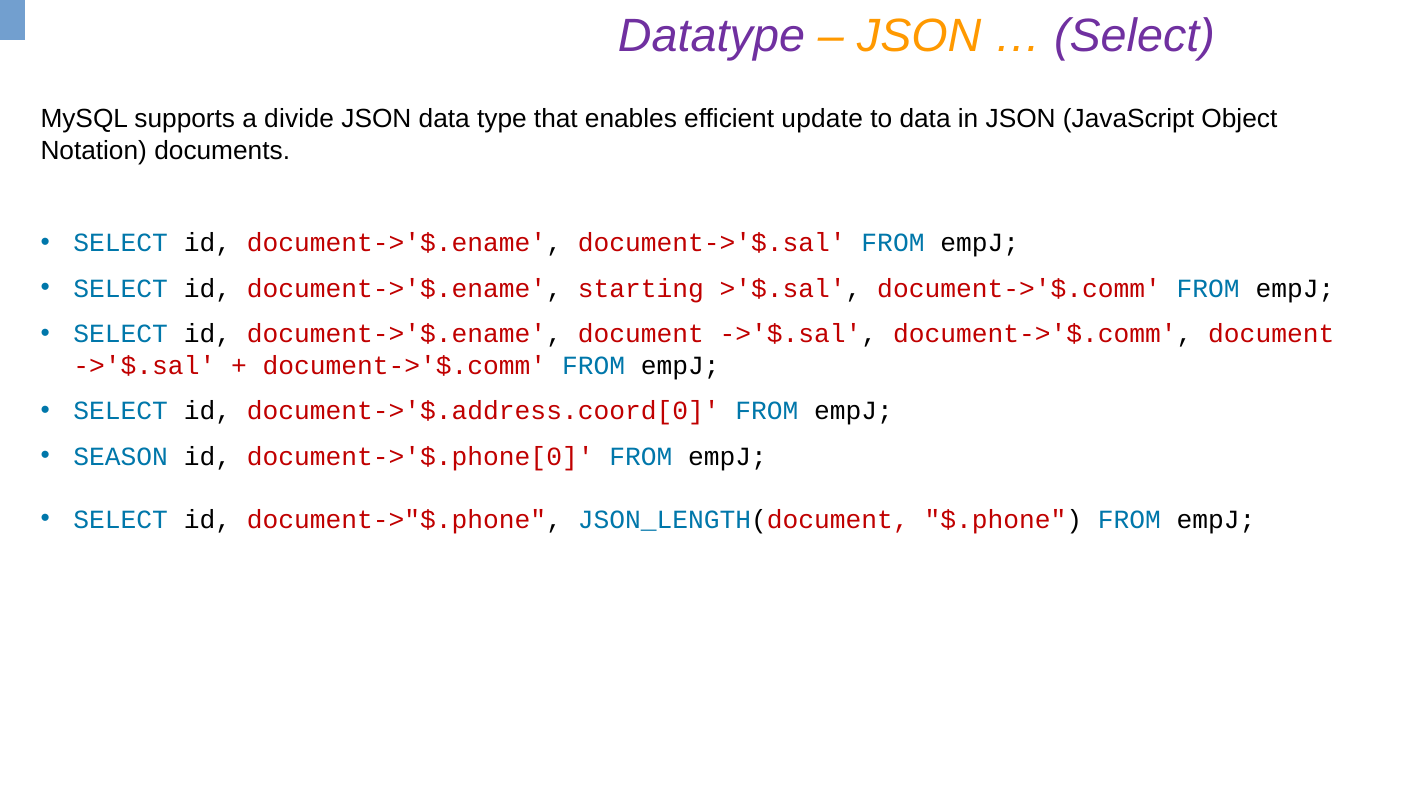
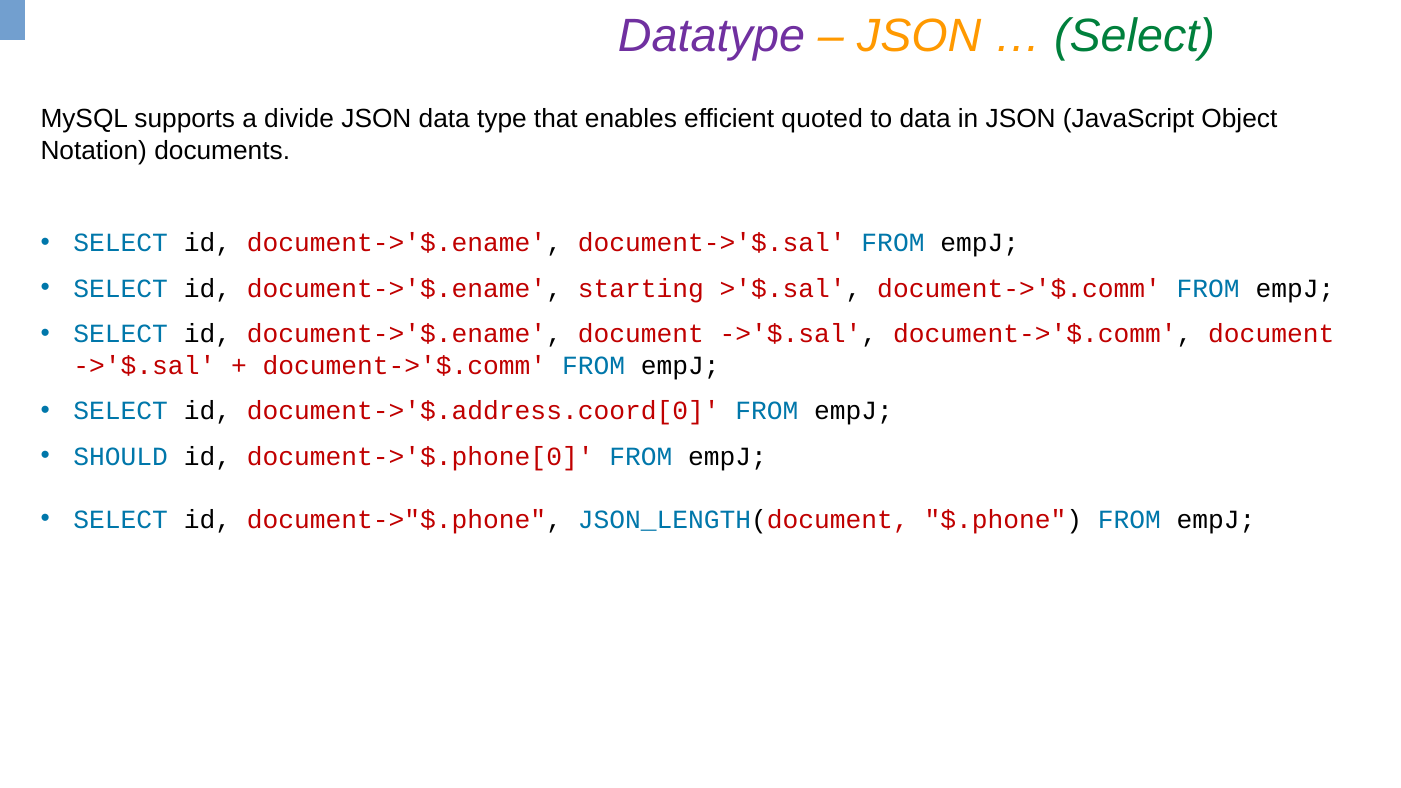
Select colour: purple -> green (1134, 36)
update: update -> quoted (822, 119)
SEASON: SEASON -> SHOULD (121, 457)
